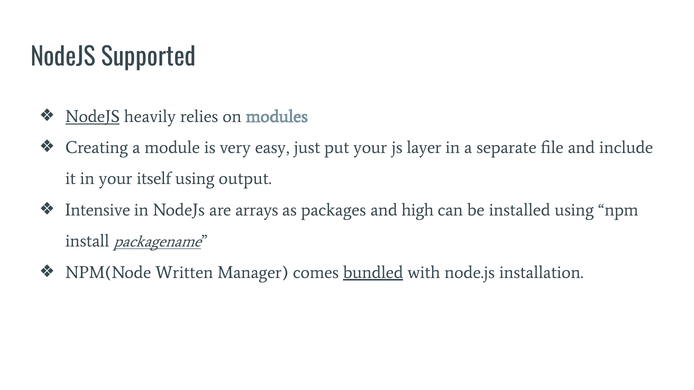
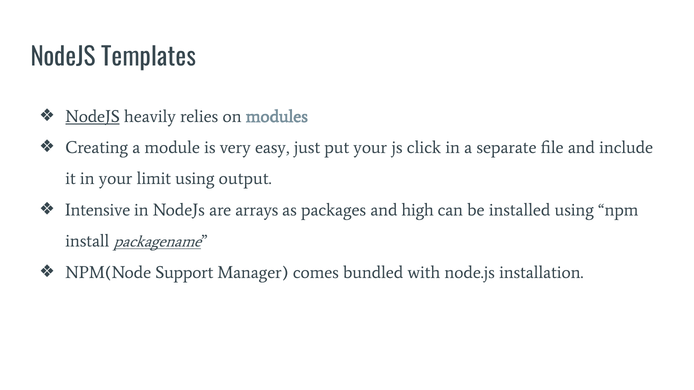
Supported: Supported -> Templates (149, 57)
layer: layer -> click (424, 148)
itself: itself -> limit (154, 179)
Written: Written -> Support (184, 273)
bundled underline: present -> none (373, 273)
